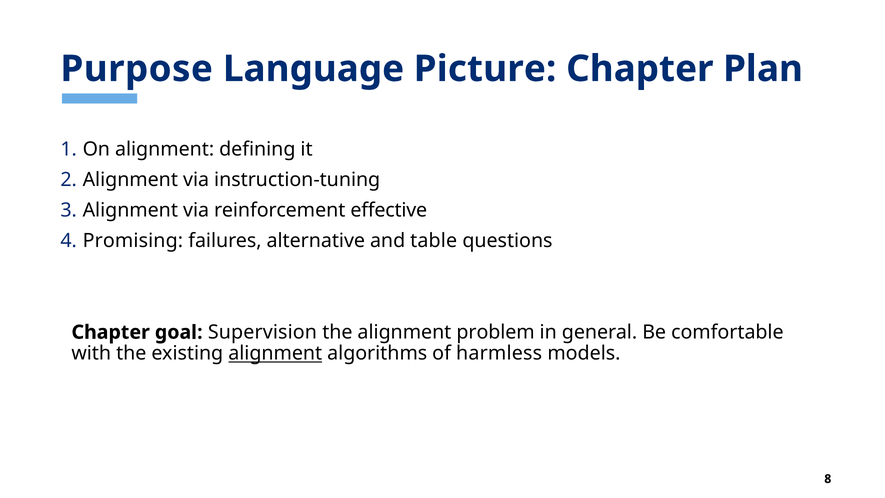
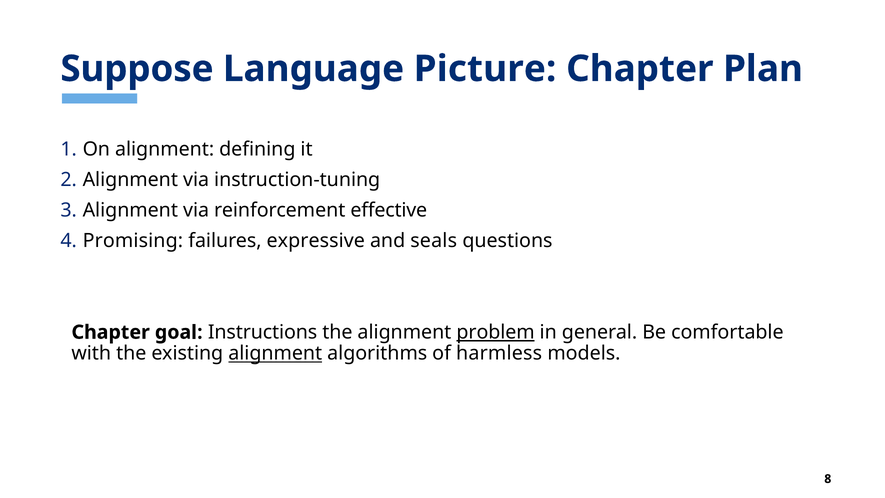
Purpose: Purpose -> Suppose (137, 69)
alternative: alternative -> expressive (316, 241)
table: table -> seals (434, 241)
Supervision: Supervision -> Instructions (263, 332)
problem underline: none -> present (496, 332)
